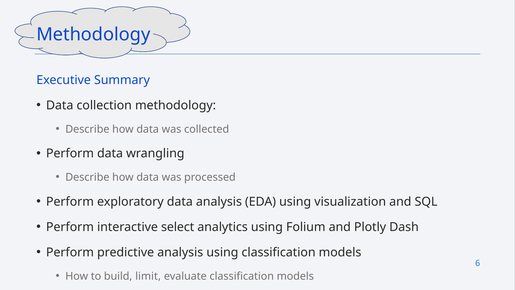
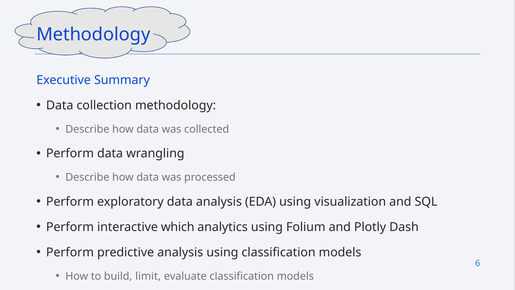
select: select -> which (178, 227)
